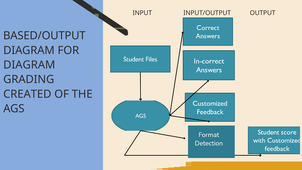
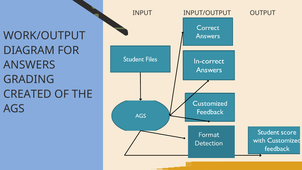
BASED/OUTPUT: BASED/OUTPUT -> WORK/OUTPUT (44, 36)
DIAGRAM: DIAGRAM -> ANSWERS (29, 65)
